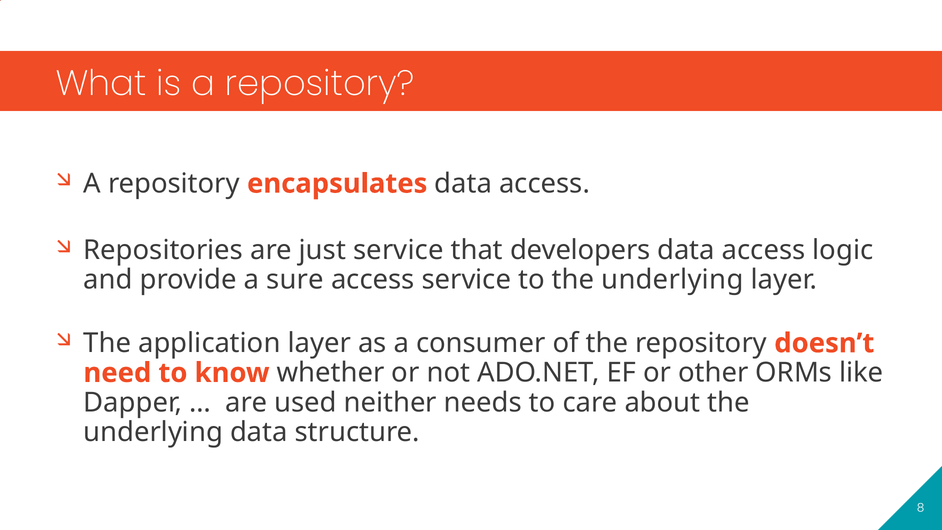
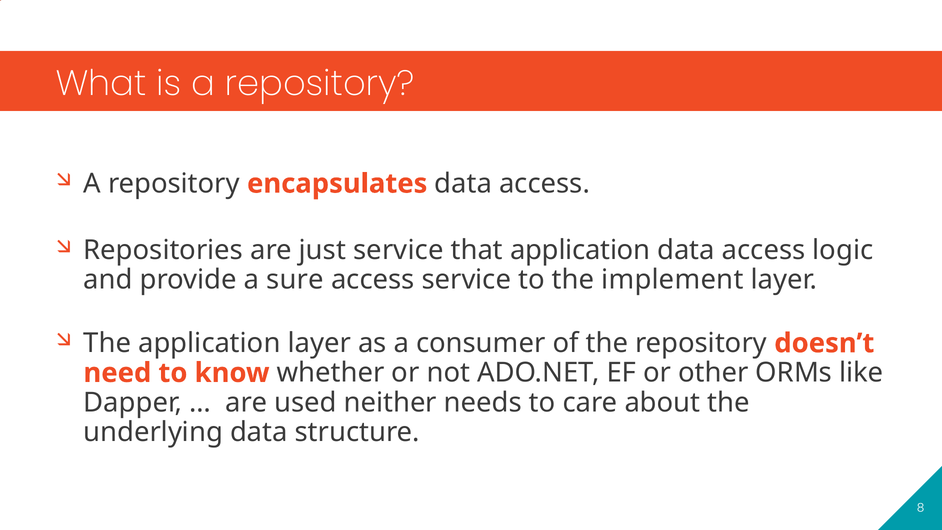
that developers: developers -> application (580, 250)
to the underlying: underlying -> implement (672, 280)
